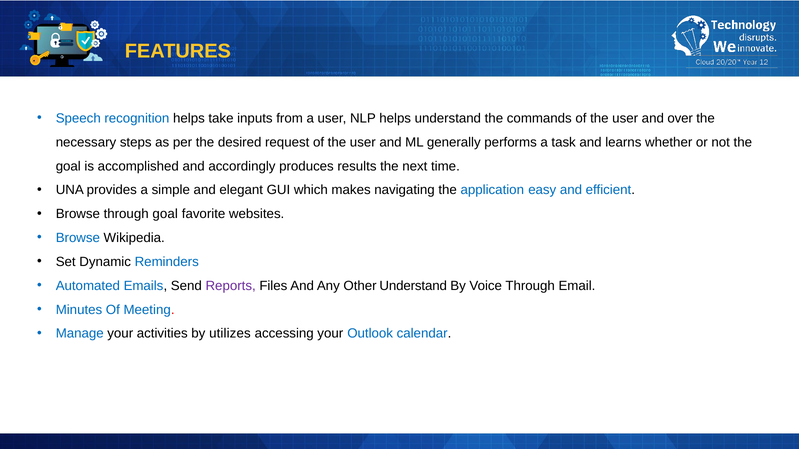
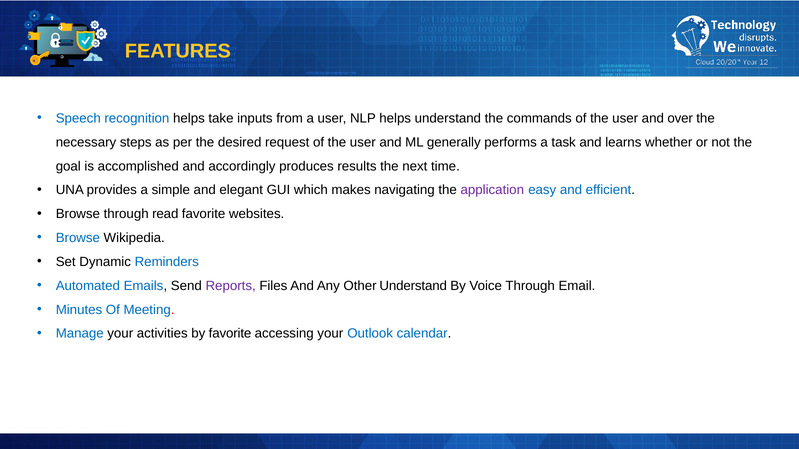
application colour: blue -> purple (492, 190)
through goal: goal -> read (165, 214)
by utilizes: utilizes -> favorite (230, 334)
